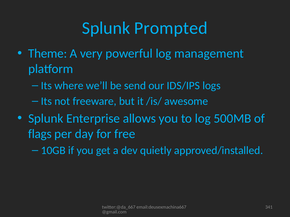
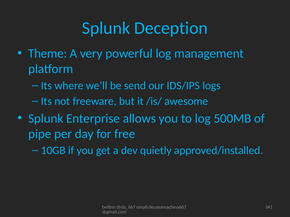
Prompted: Prompted -> Deception (171, 28)
flags: flags -> pipe (40, 134)
